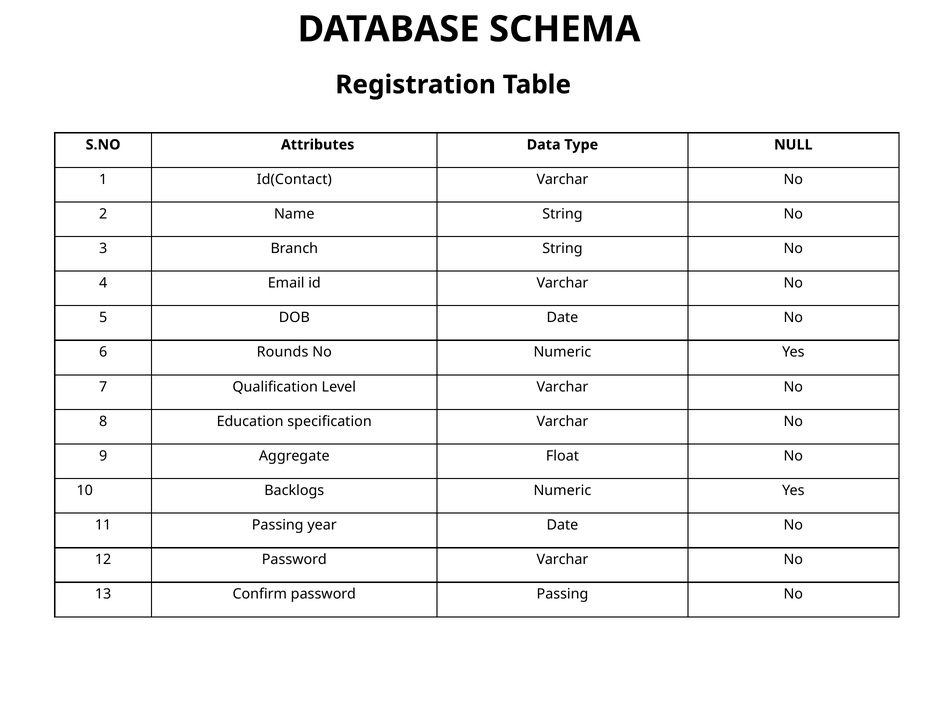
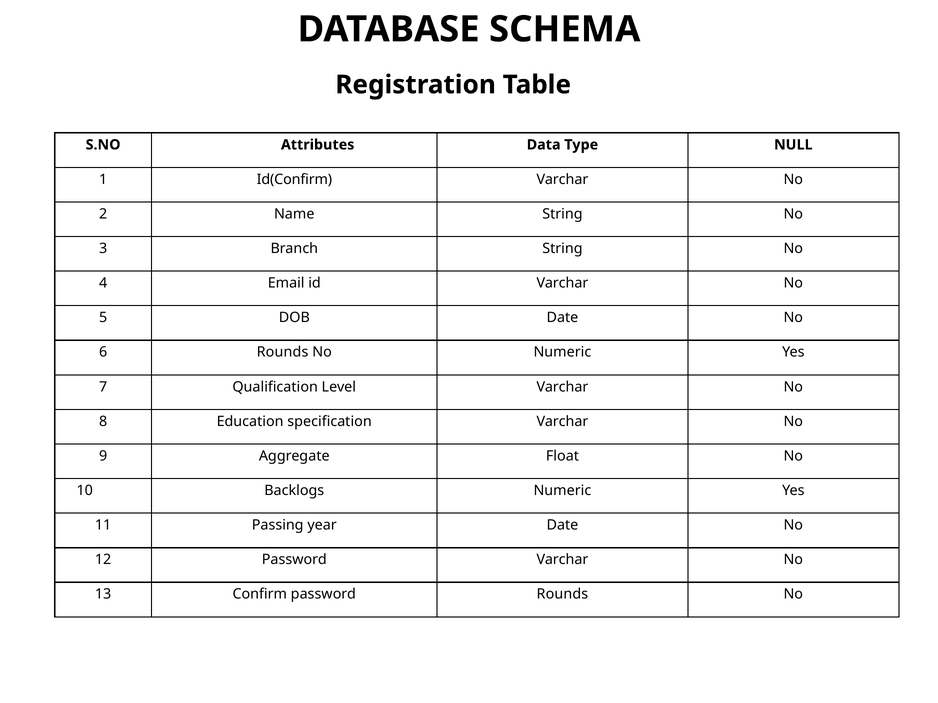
Id(Contact: Id(Contact -> Id(Confirm (294, 179)
password Passing: Passing -> Rounds (562, 595)
